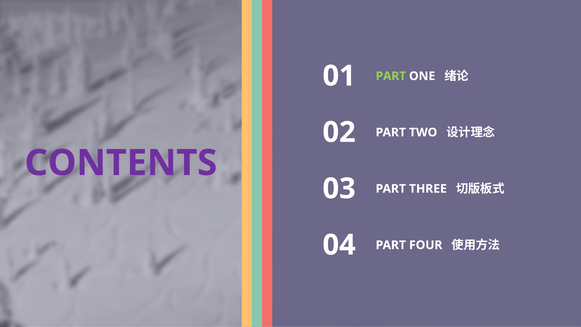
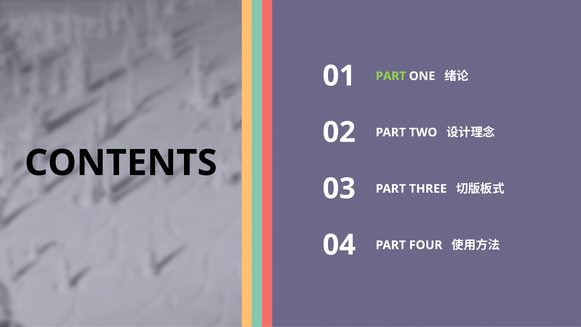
CONTENTS colour: purple -> black (121, 163)
